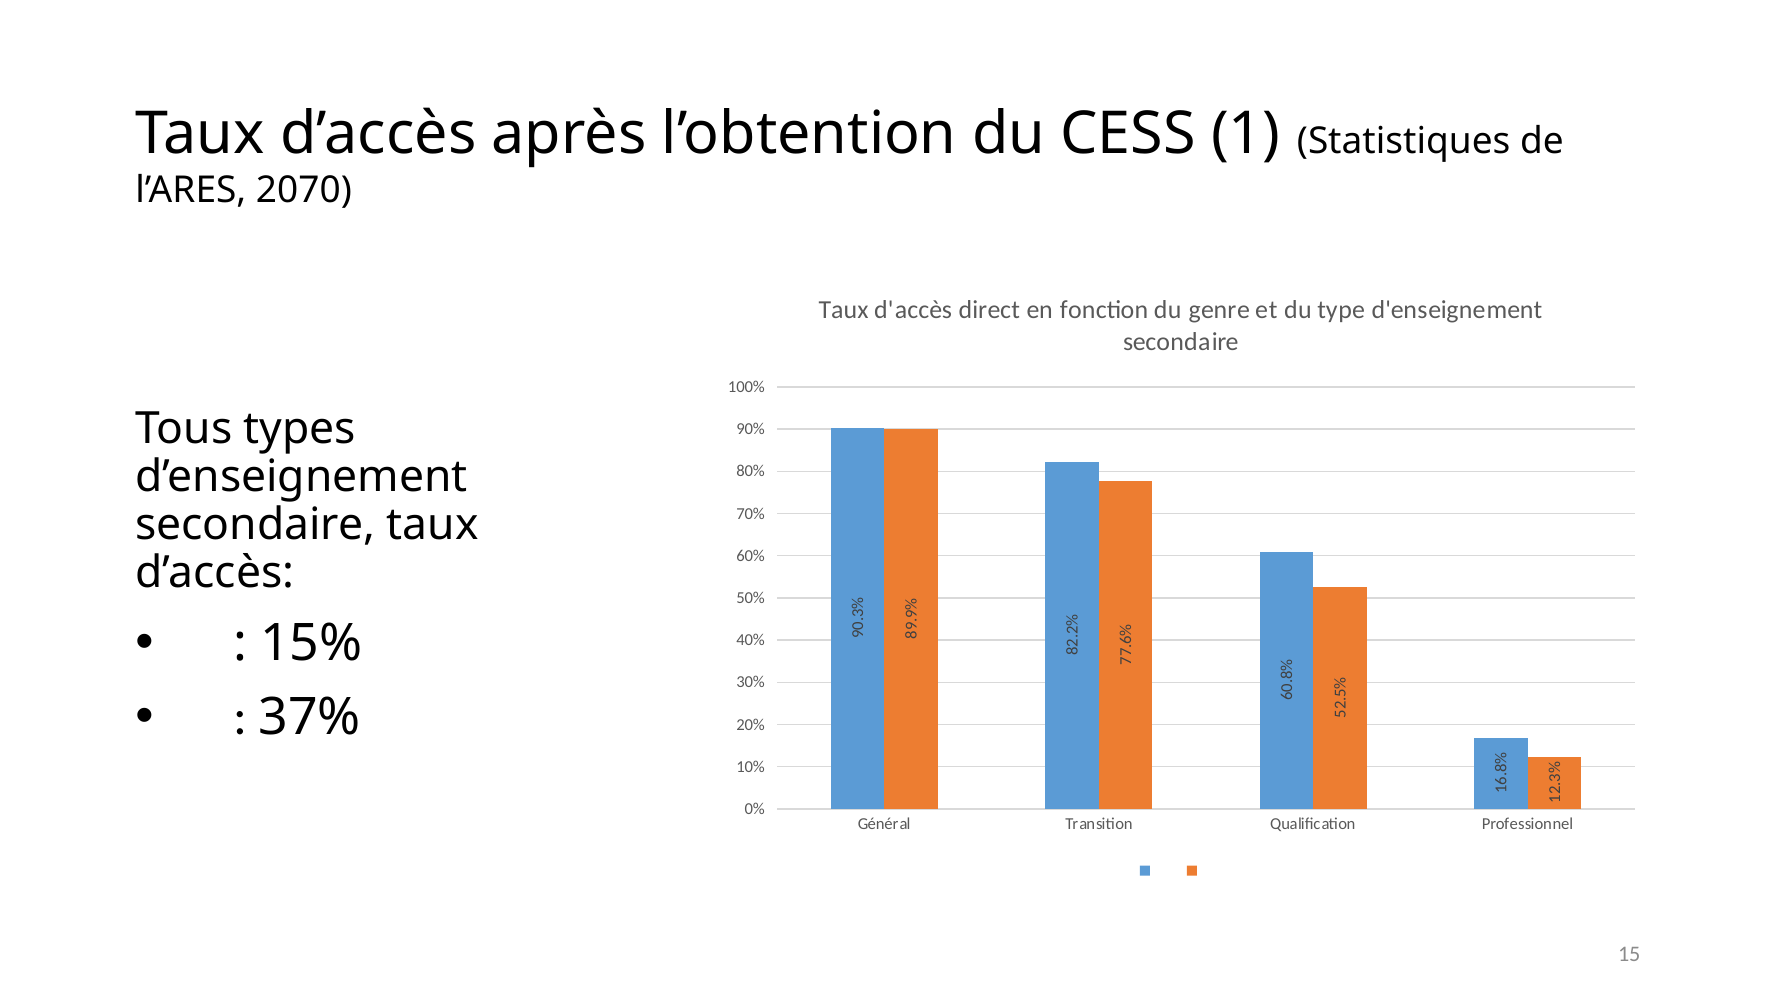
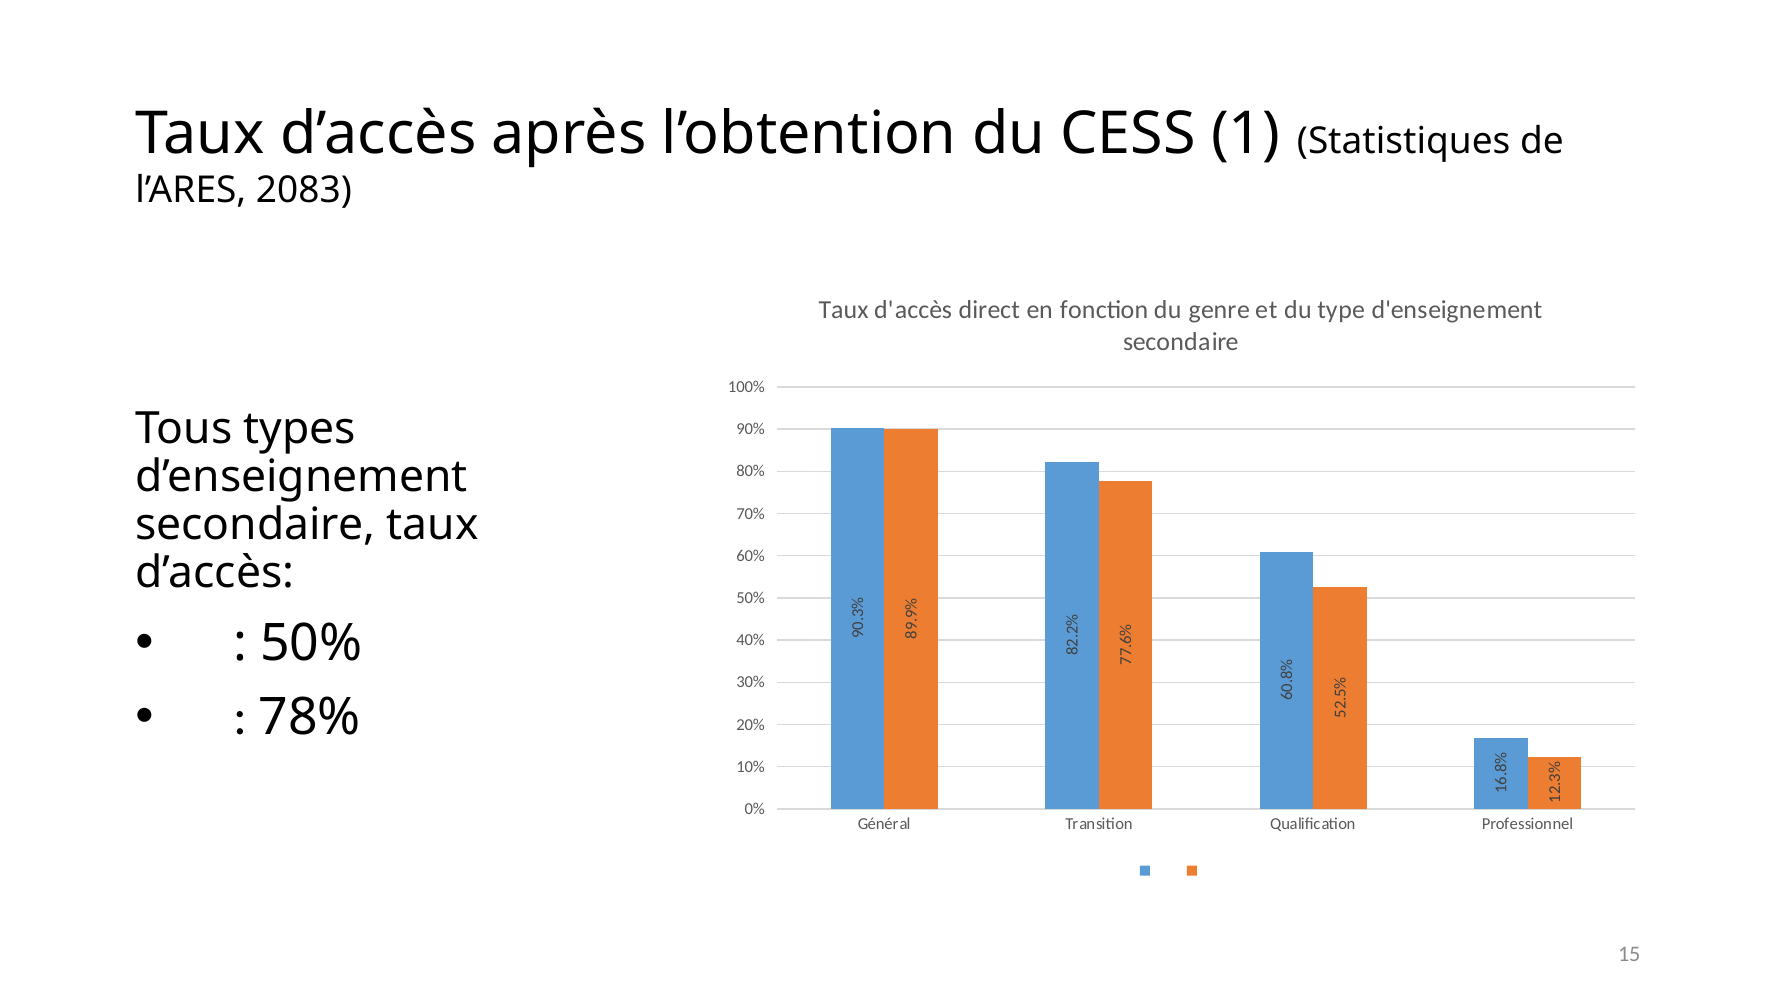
2070: 2070 -> 2083 (304, 191)
15%: 15% -> 50% (311, 643)
37%: 37% -> 78% (310, 718)
